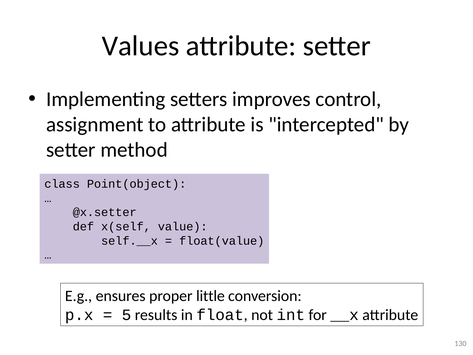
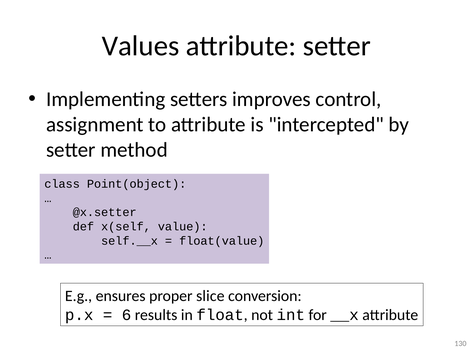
little: little -> slice (210, 296)
5: 5 -> 6 (127, 315)
